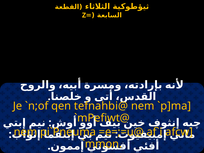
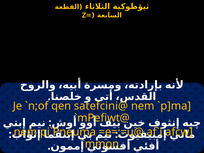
tefnahbi@: tefnahbi@ -> satefcini@ (101, 106)
